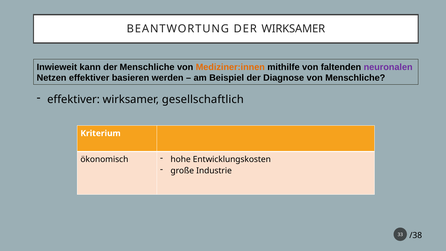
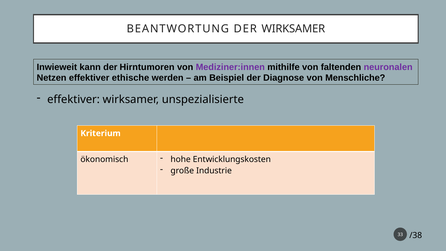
der Menschliche: Menschliche -> Hirntumoren (147, 67)
Mediziner:innen colour: orange -> purple (230, 67)
basieren: basieren -> ethische (131, 78)
gesellschaftlich: gesellschaftlich -> unspezialisierte (203, 100)
